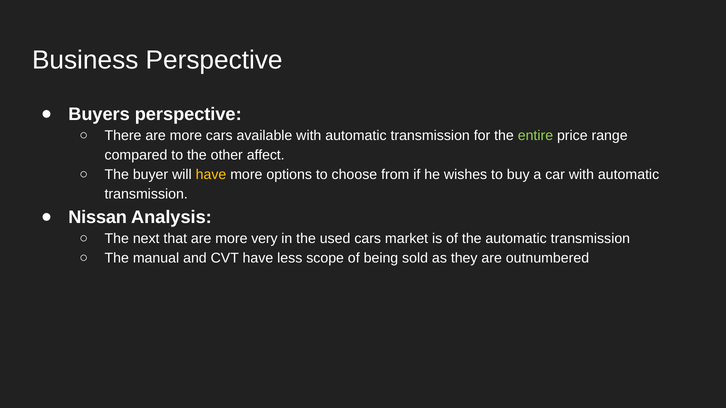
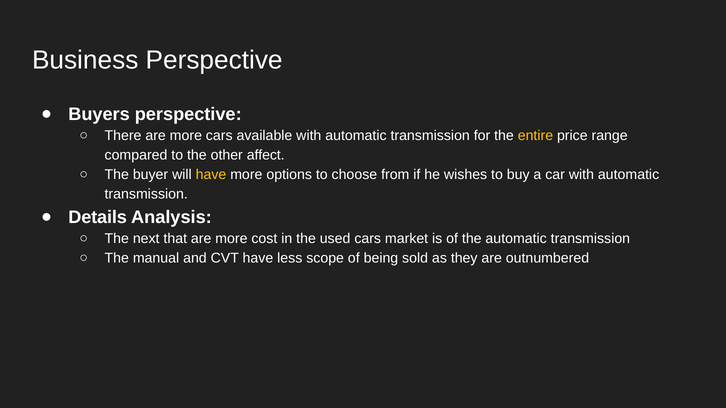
entire colour: light green -> yellow (535, 136)
Nissan: Nissan -> Details (98, 217)
very: very -> cost (264, 239)
